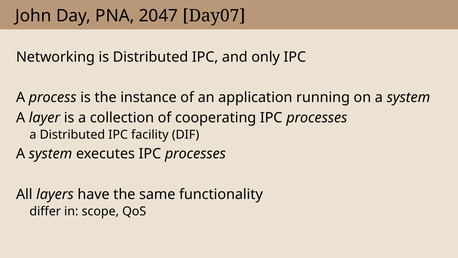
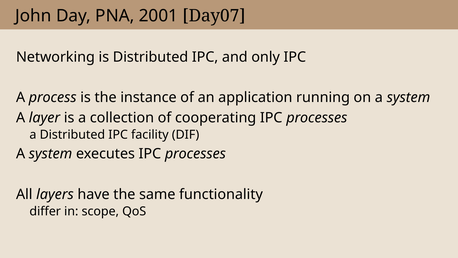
2047: 2047 -> 2001 (158, 16)
